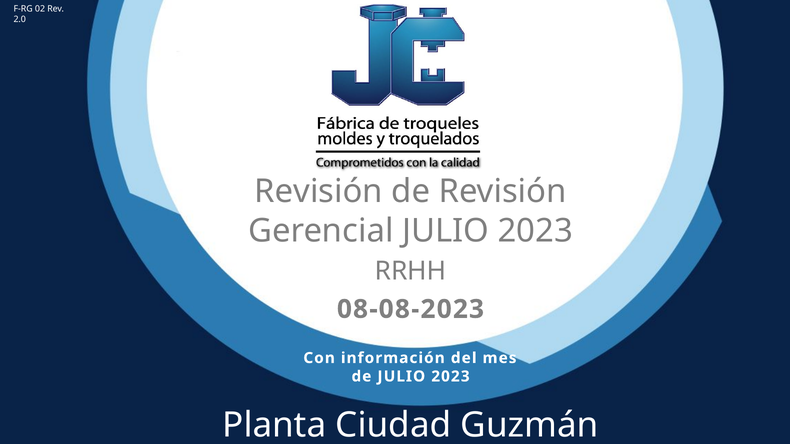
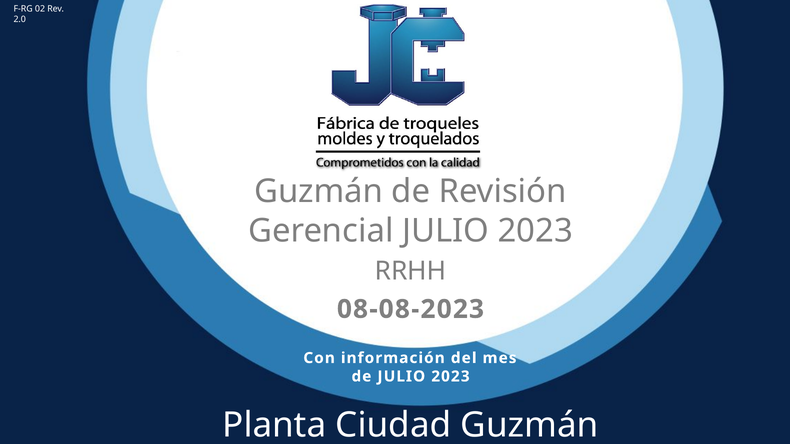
Revisión: Revisión -> Guzmán (319, 191)
